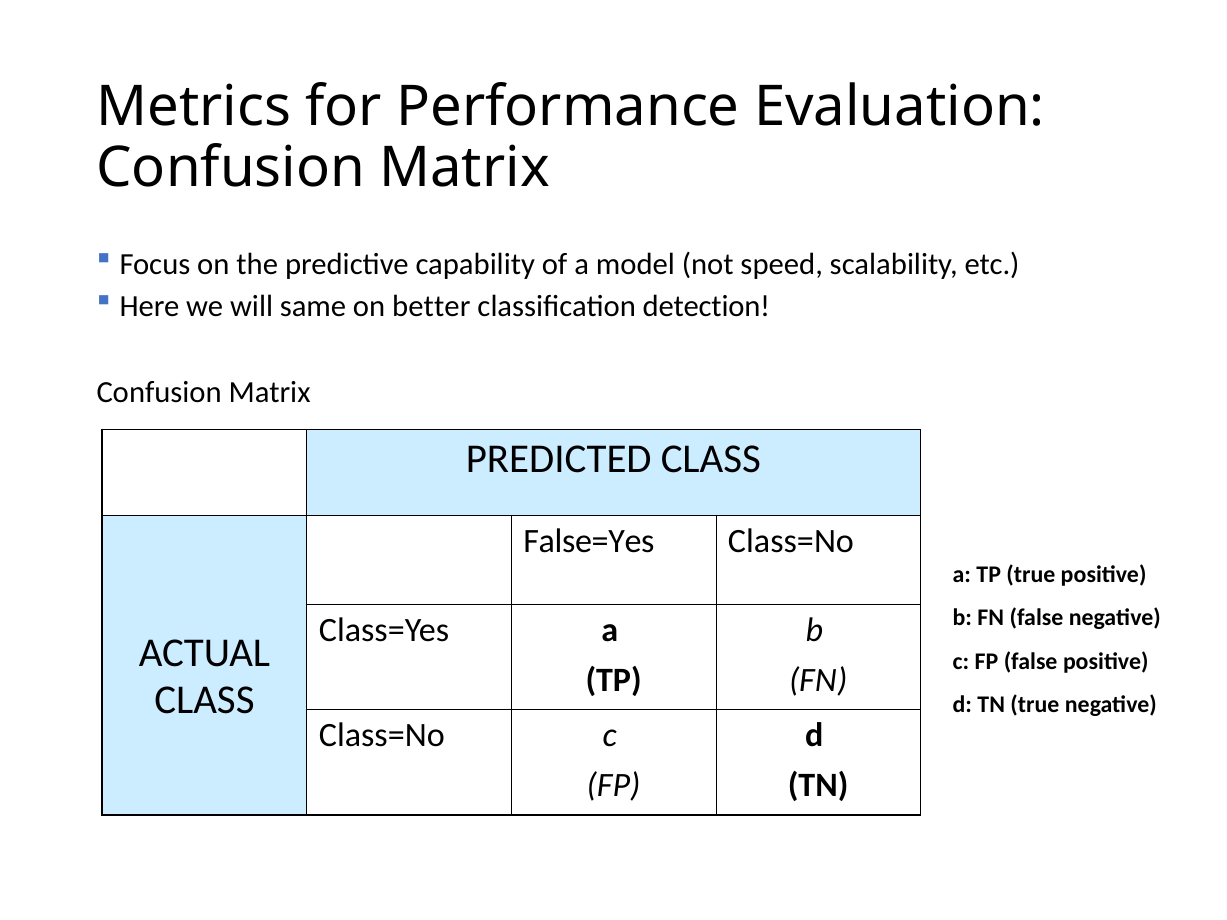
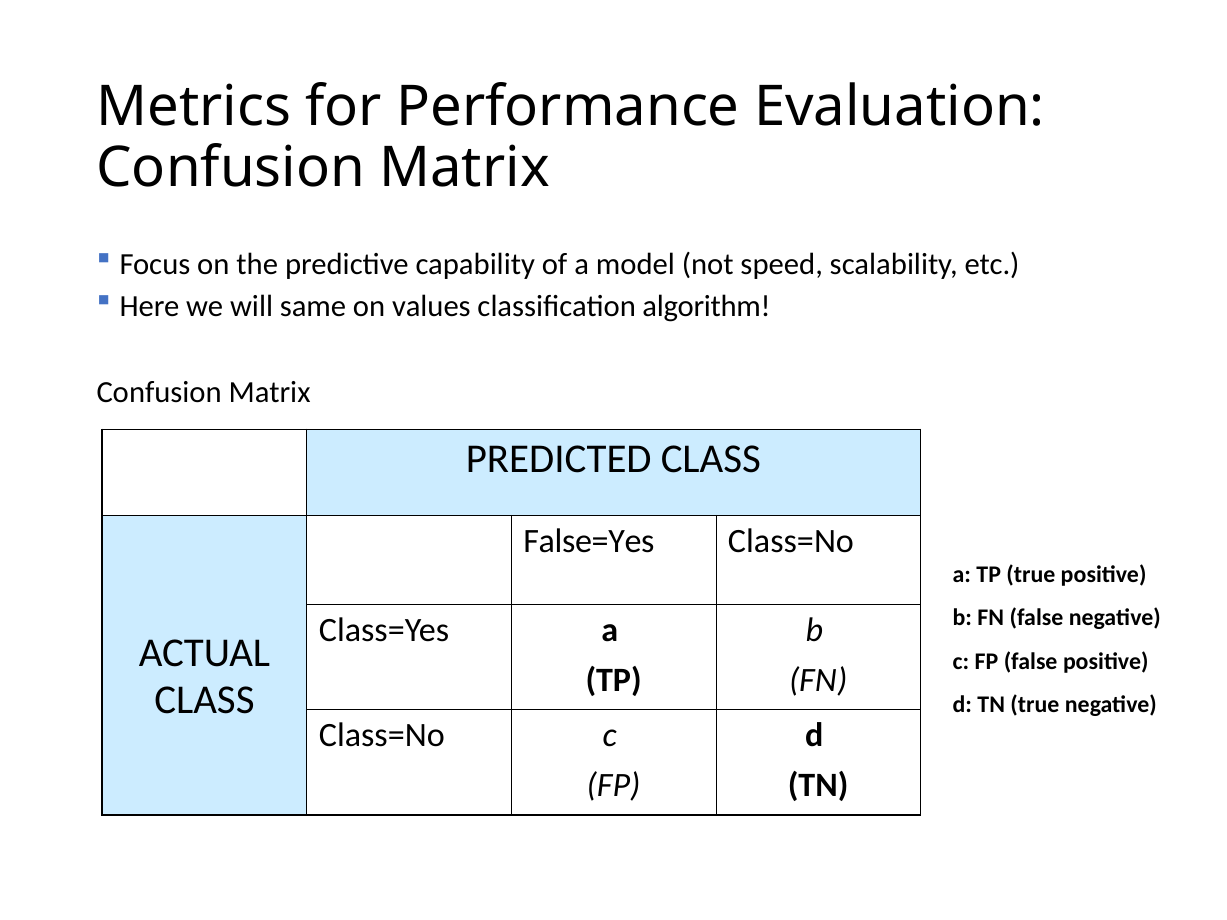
better: better -> values (431, 306)
detection: detection -> algorithm (706, 306)
